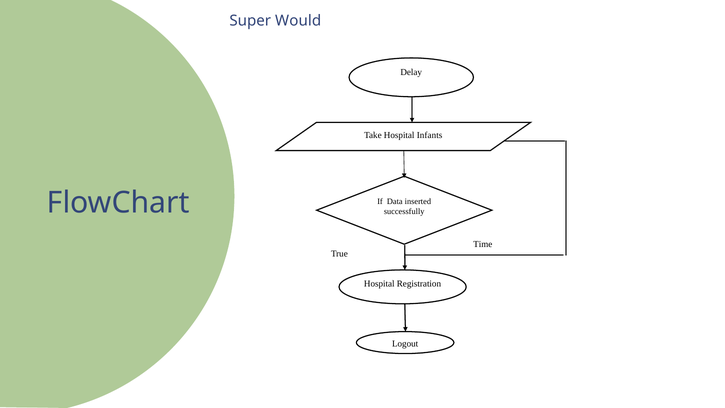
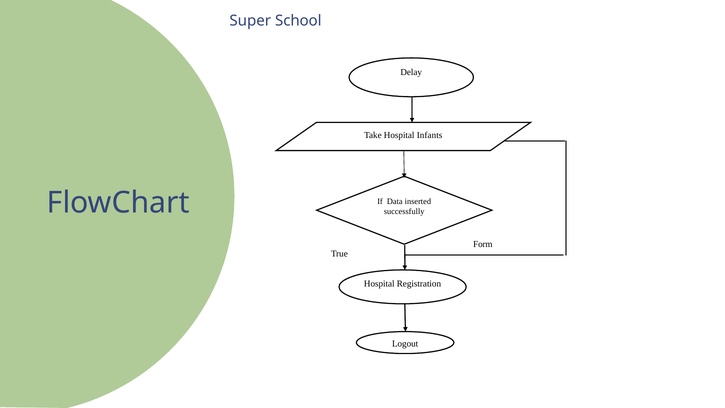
Would: Would -> School (298, 21)
Time: Time -> Form (483, 244)
